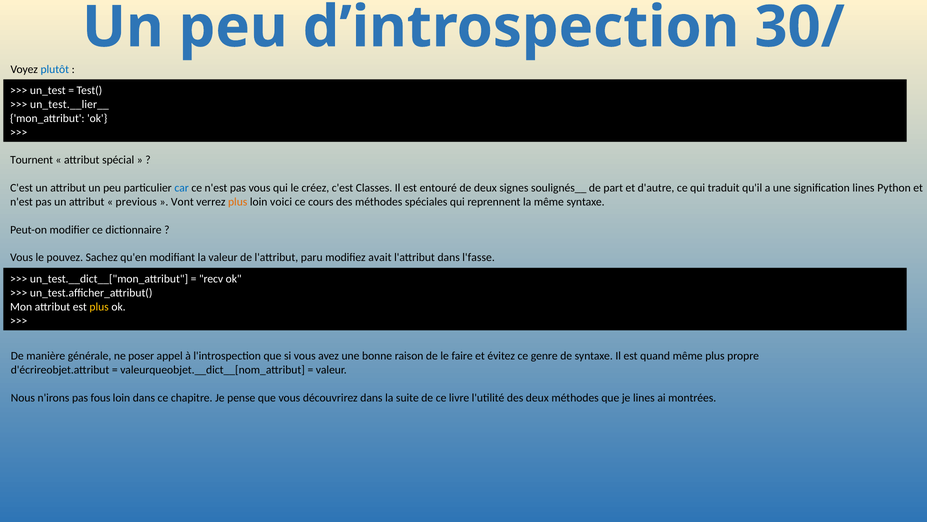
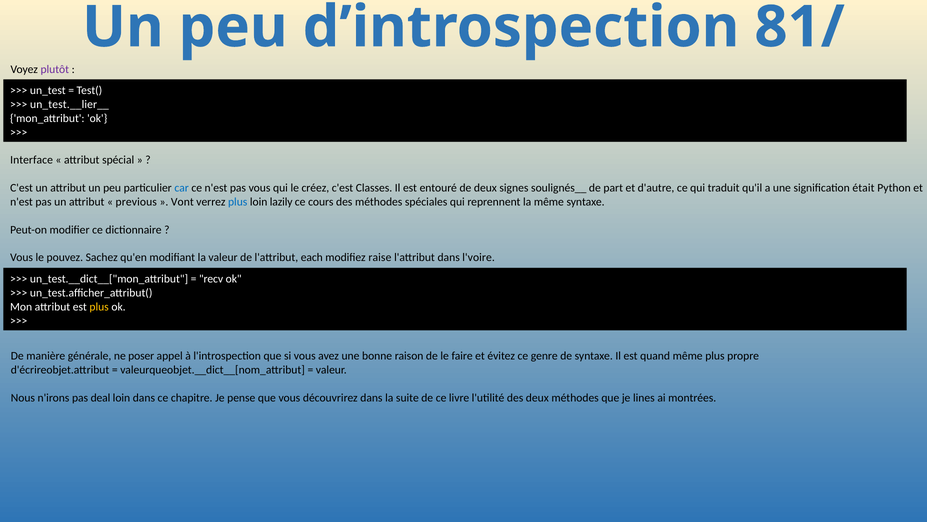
30/: 30/ -> 81/ (800, 27)
plutôt colour: blue -> purple (55, 70)
Tournent: Tournent -> Interface (32, 160)
signification lines: lines -> était (863, 188)
plus colour: orange -> blue (238, 202)
voici: voici -> lazily (281, 202)
paru: paru -> each (312, 257)
avait: avait -> raise (380, 257)
l'fasse: l'fasse -> l'voire (479, 257)
fous: fous -> deal (100, 397)
